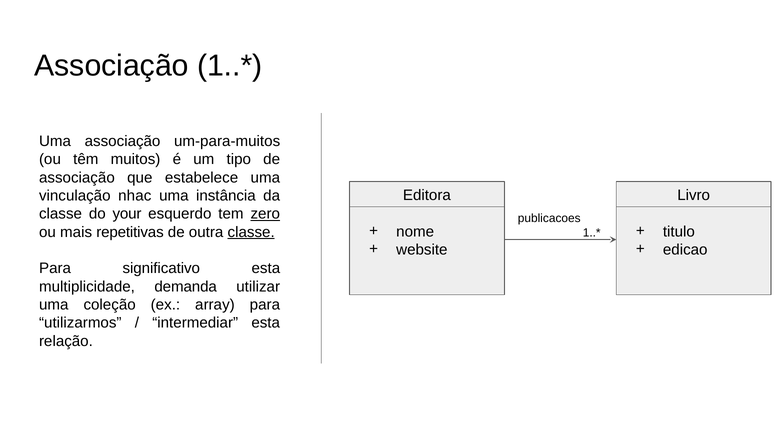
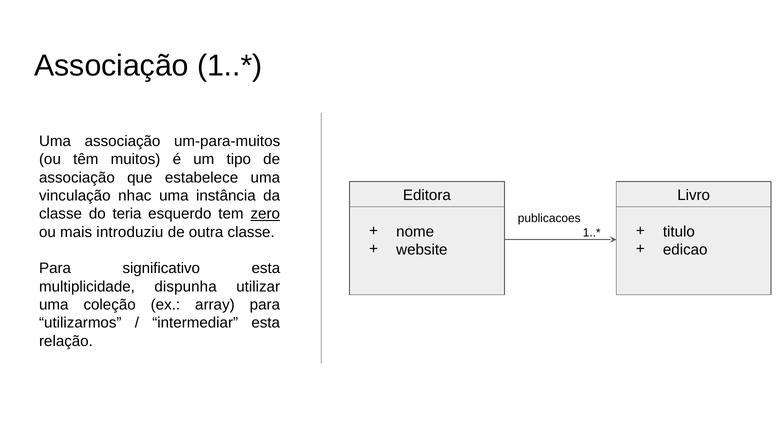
your: your -> teria (127, 214)
repetitivas: repetitivas -> introduziu (130, 232)
classe underline: present -> none (251, 232)
demanda: demanda -> dispunha (186, 286)
